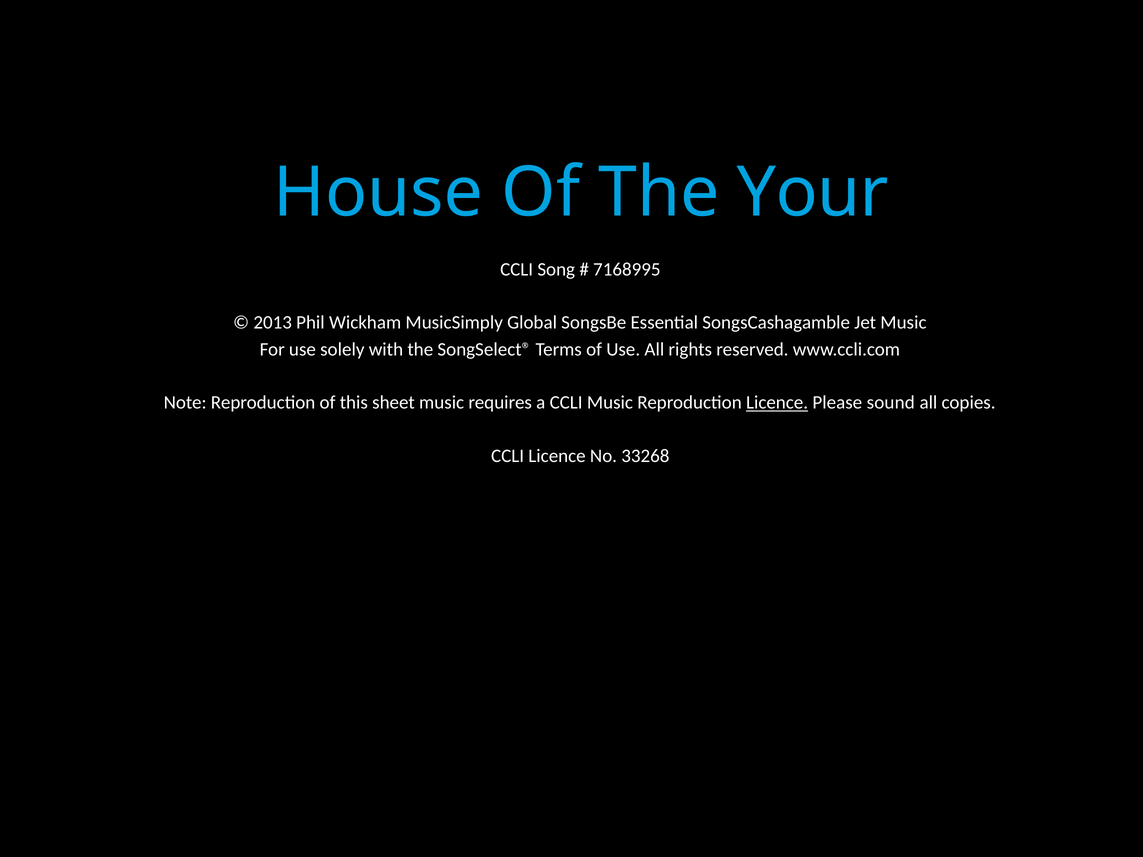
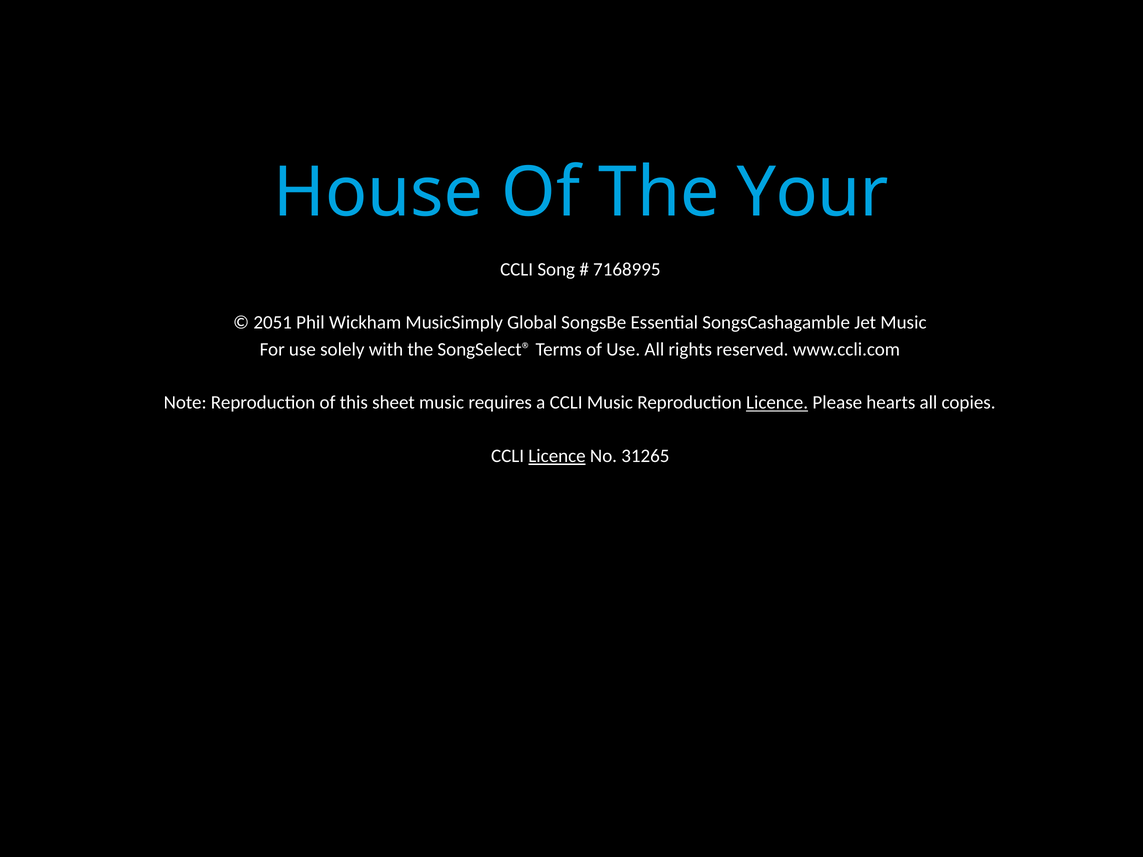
2013: 2013 -> 2051 (273, 323)
sound: sound -> hearts (891, 403)
Licence underline: none -> present (557, 456)
33268: 33268 -> 31265 (645, 456)
